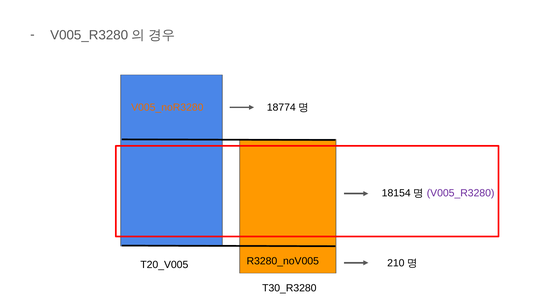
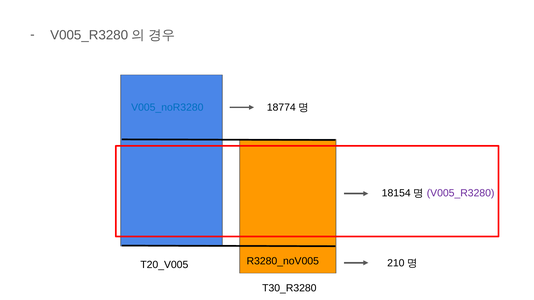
V005_noR3280 colour: orange -> blue (167, 108)
